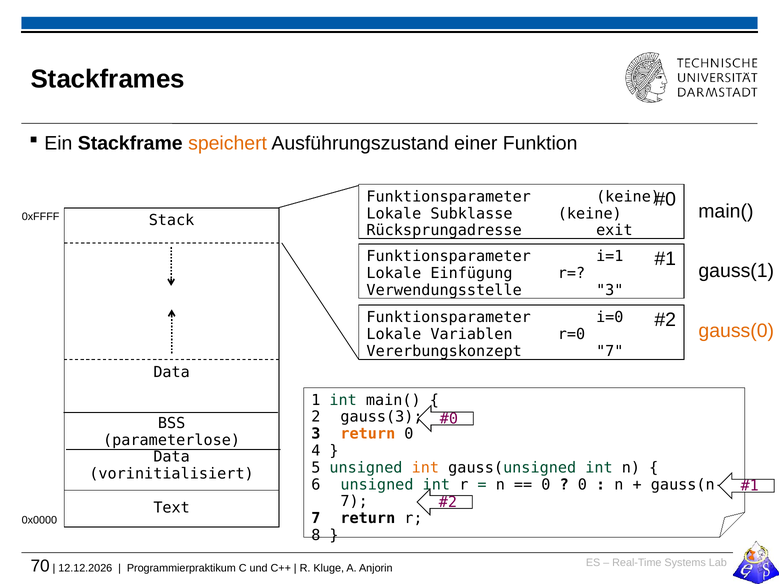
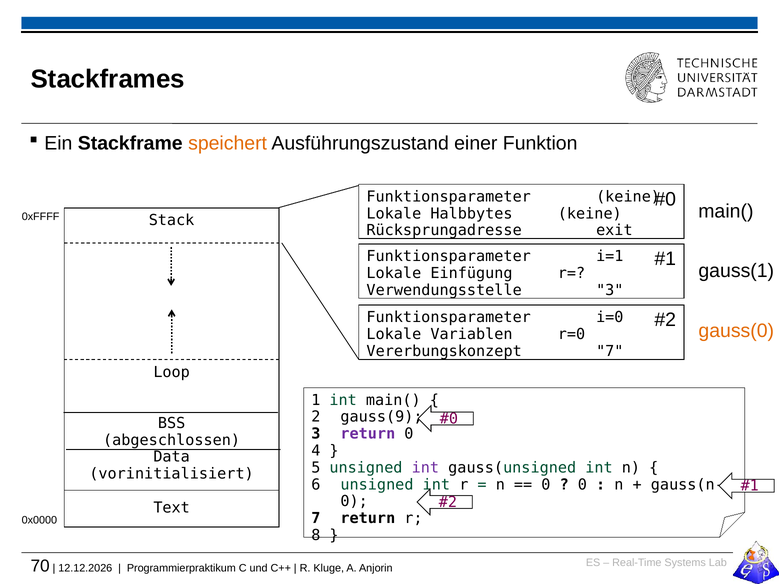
Subklasse: Subklasse -> Halbbytes (471, 214)
Data: Data -> Loop (172, 373)
gauss(3: gauss(3 -> gauss(9 (382, 417)
return colour: orange -> purple (368, 434)
parameterlose: parameterlose -> abgeschlossen (172, 440)
int colour: orange -> purple (425, 468)
7: 7 -> 0 (354, 502)
